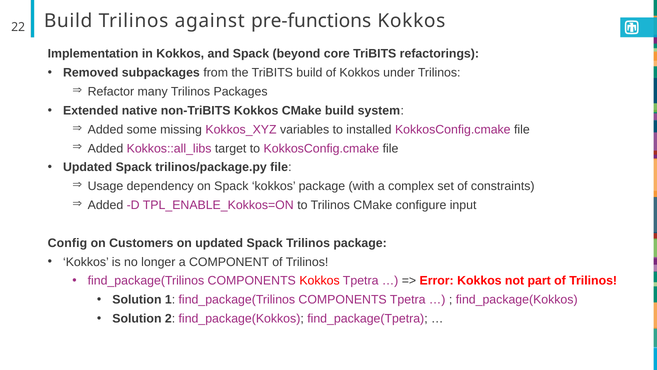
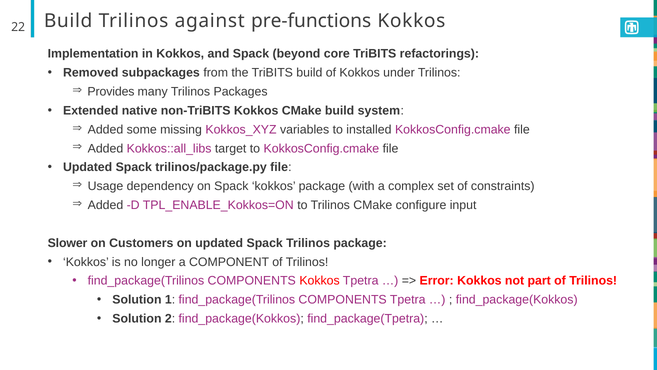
Refactor: Refactor -> Provides (111, 92)
Config: Config -> Slower (68, 243)
